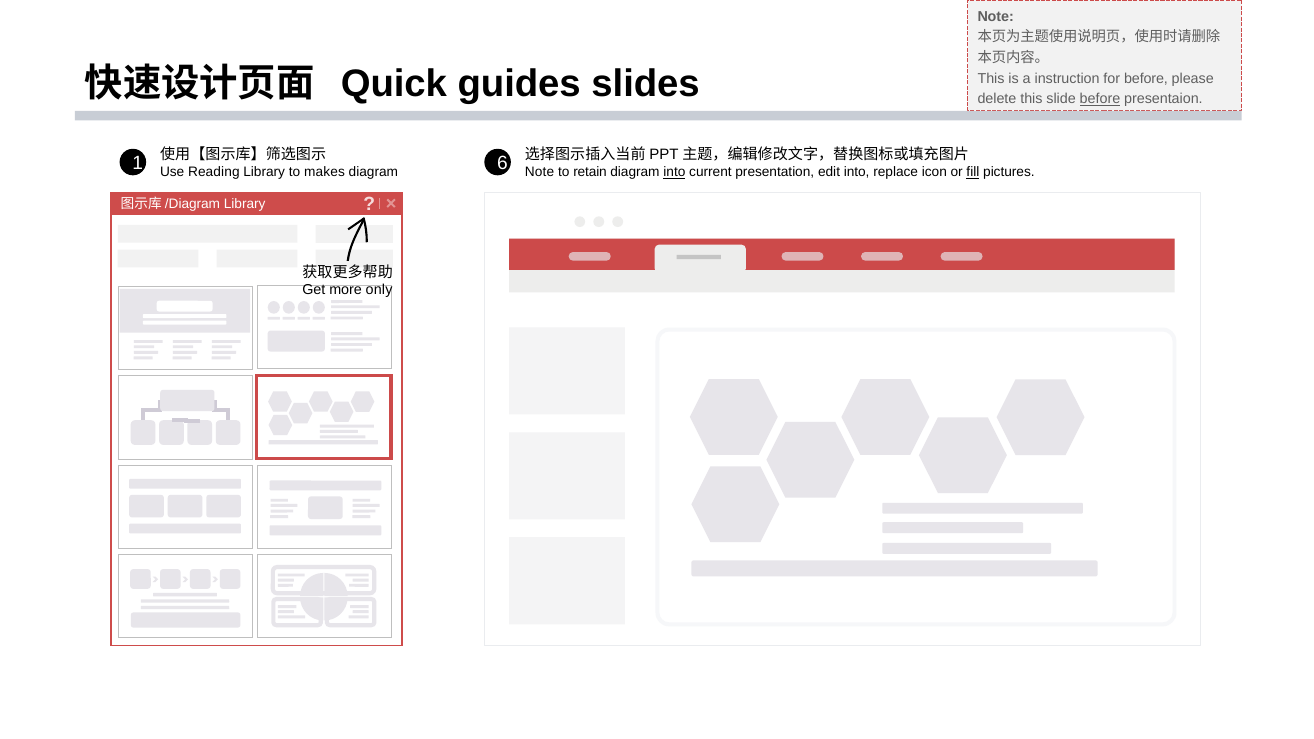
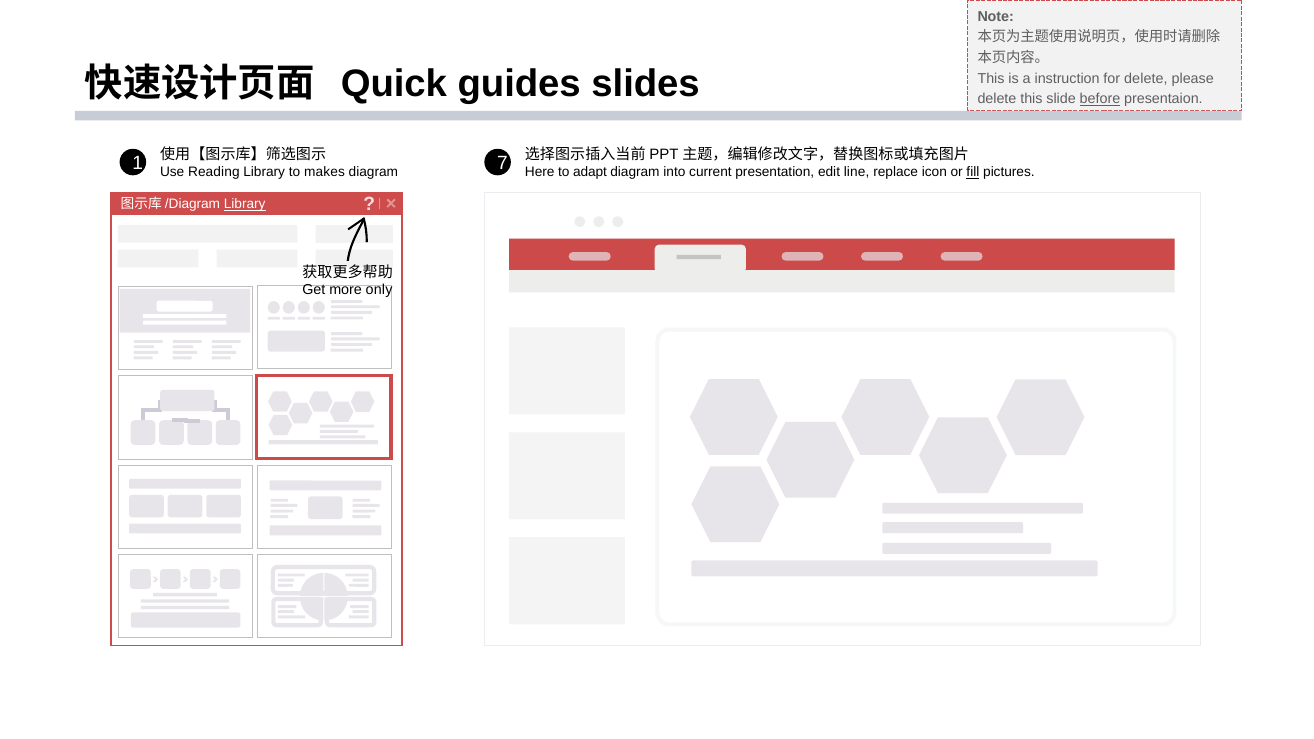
for before: before -> delete (1146, 78)
6: 6 -> 7 (503, 163)
Note: Note -> Here (540, 172)
retain: retain -> adapt (590, 172)
into underline: present -> none (674, 172)
edit into: into -> line (857, 172)
Library underline: none -> present (245, 204)
